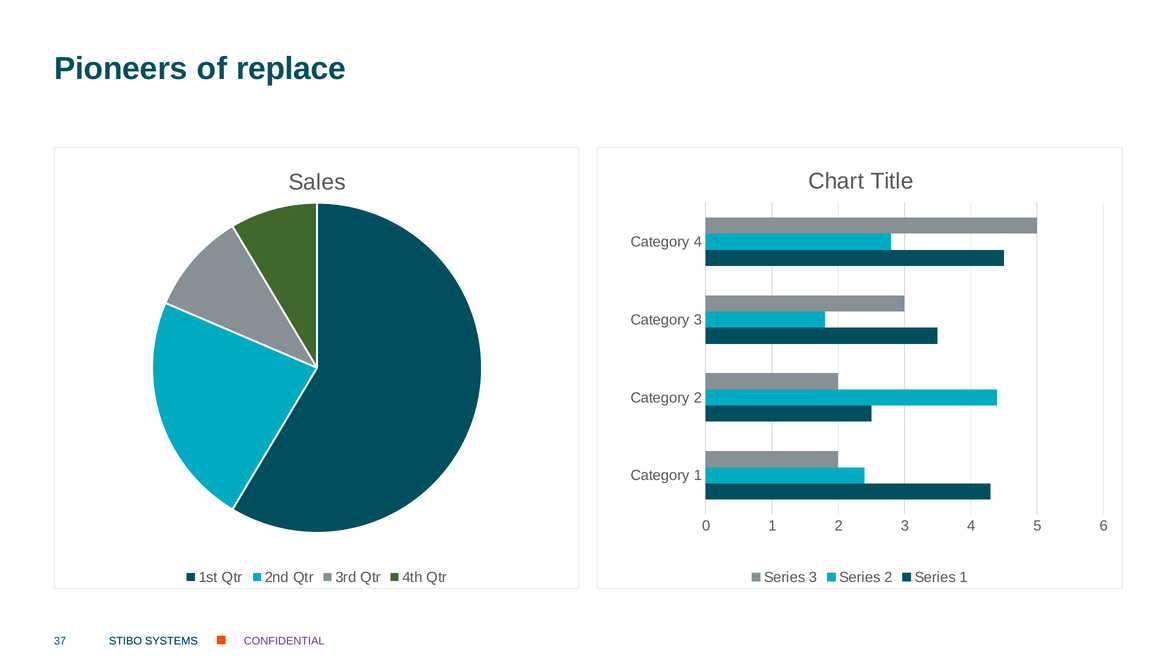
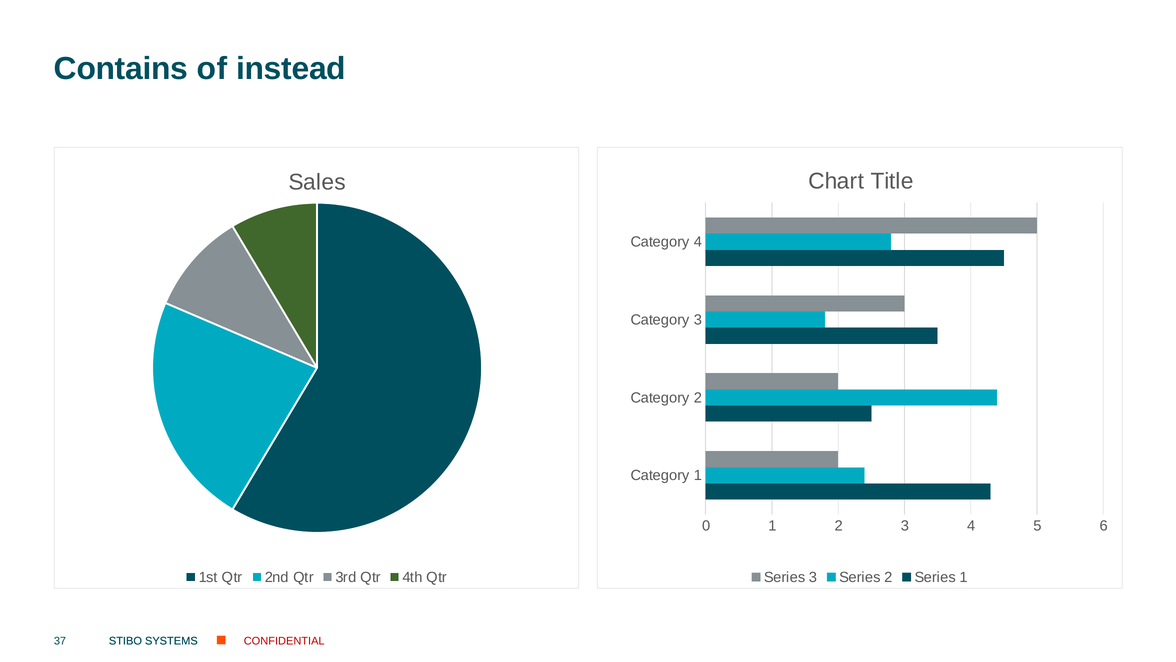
Pioneers: Pioneers -> Contains (121, 69)
replace: replace -> instead (291, 69)
CONFIDENTIAL colour: purple -> red (284, 640)
